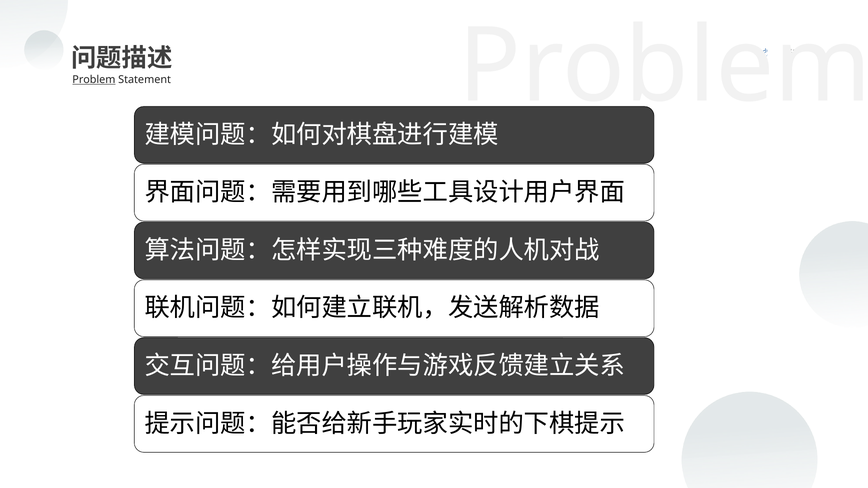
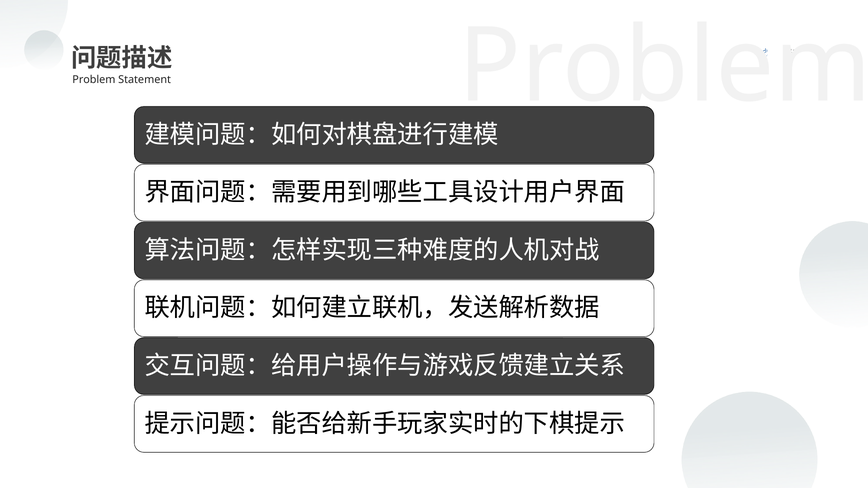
Problem underline: present -> none (94, 80)
